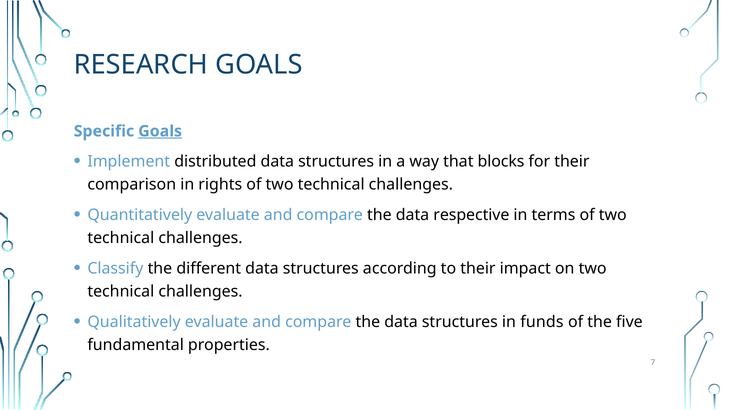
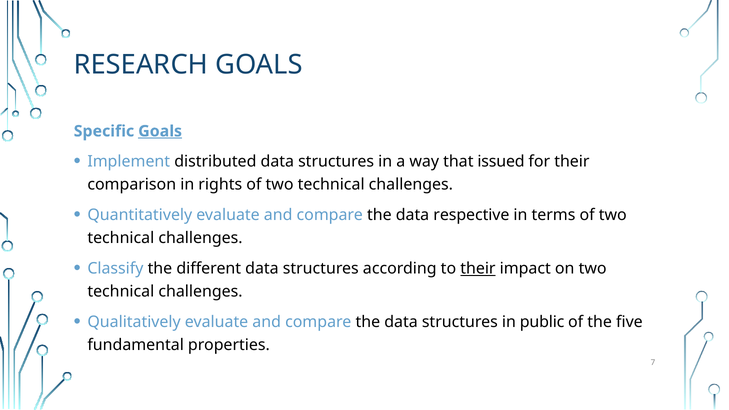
blocks: blocks -> issued (501, 162)
their underline: none -> present (478, 269)
funds: funds -> public (542, 322)
